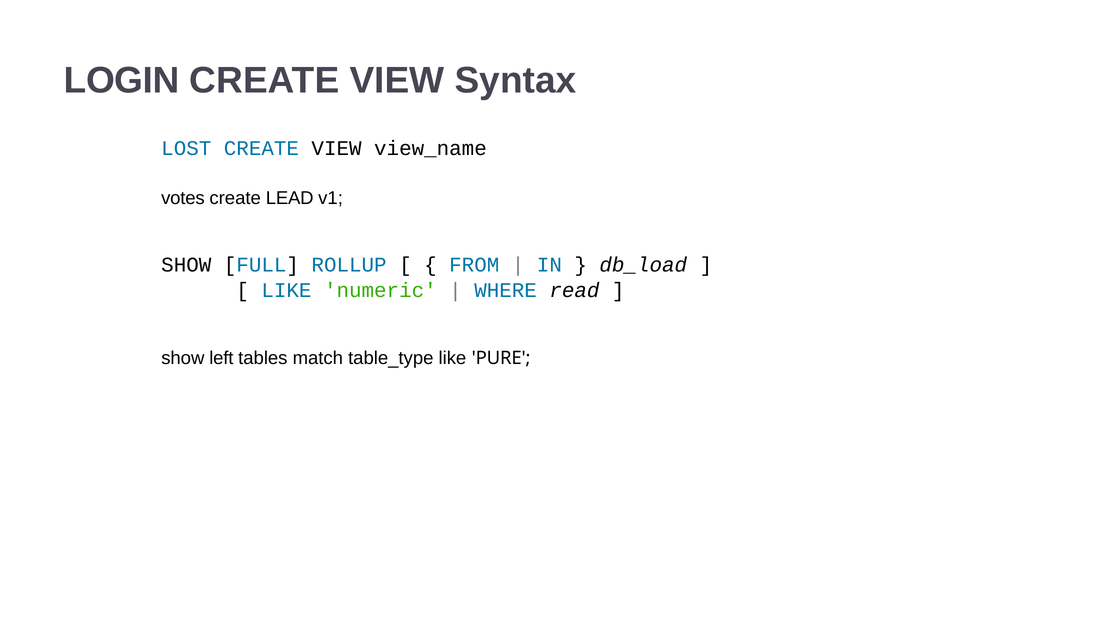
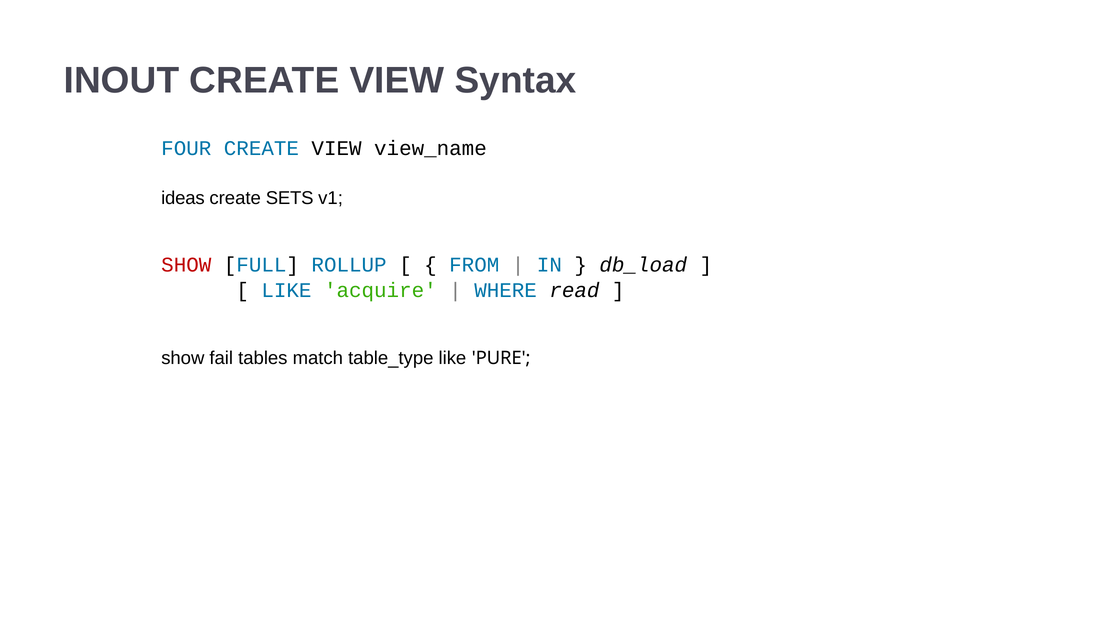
LOGIN: LOGIN -> INOUT (122, 81)
LOST: LOST -> FOUR (186, 148)
votes: votes -> ideas (183, 198)
LEAD: LEAD -> SETS (290, 198)
SHOW colour: black -> red (186, 265)
numeric: numeric -> acquire (380, 290)
left: left -> fail (221, 358)
